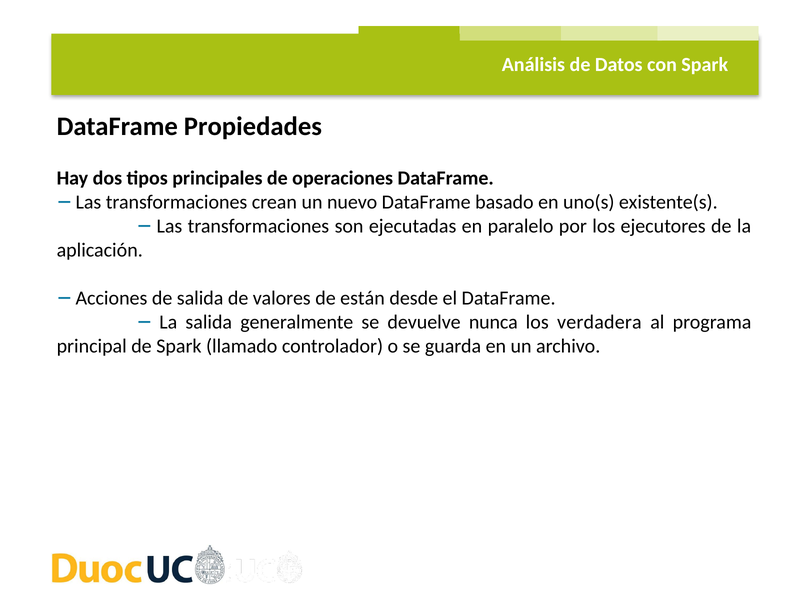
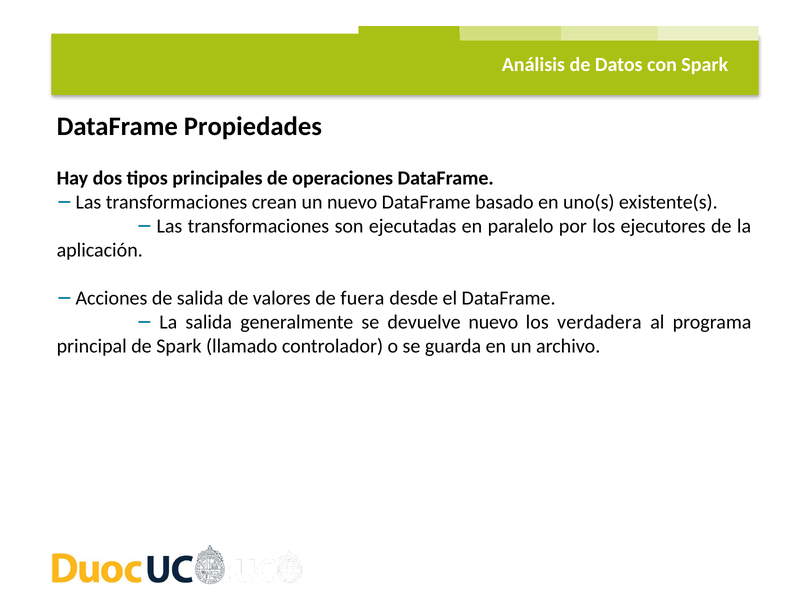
están: están -> fuera (362, 298)
devuelve nunca: nunca -> nuevo (493, 322)
